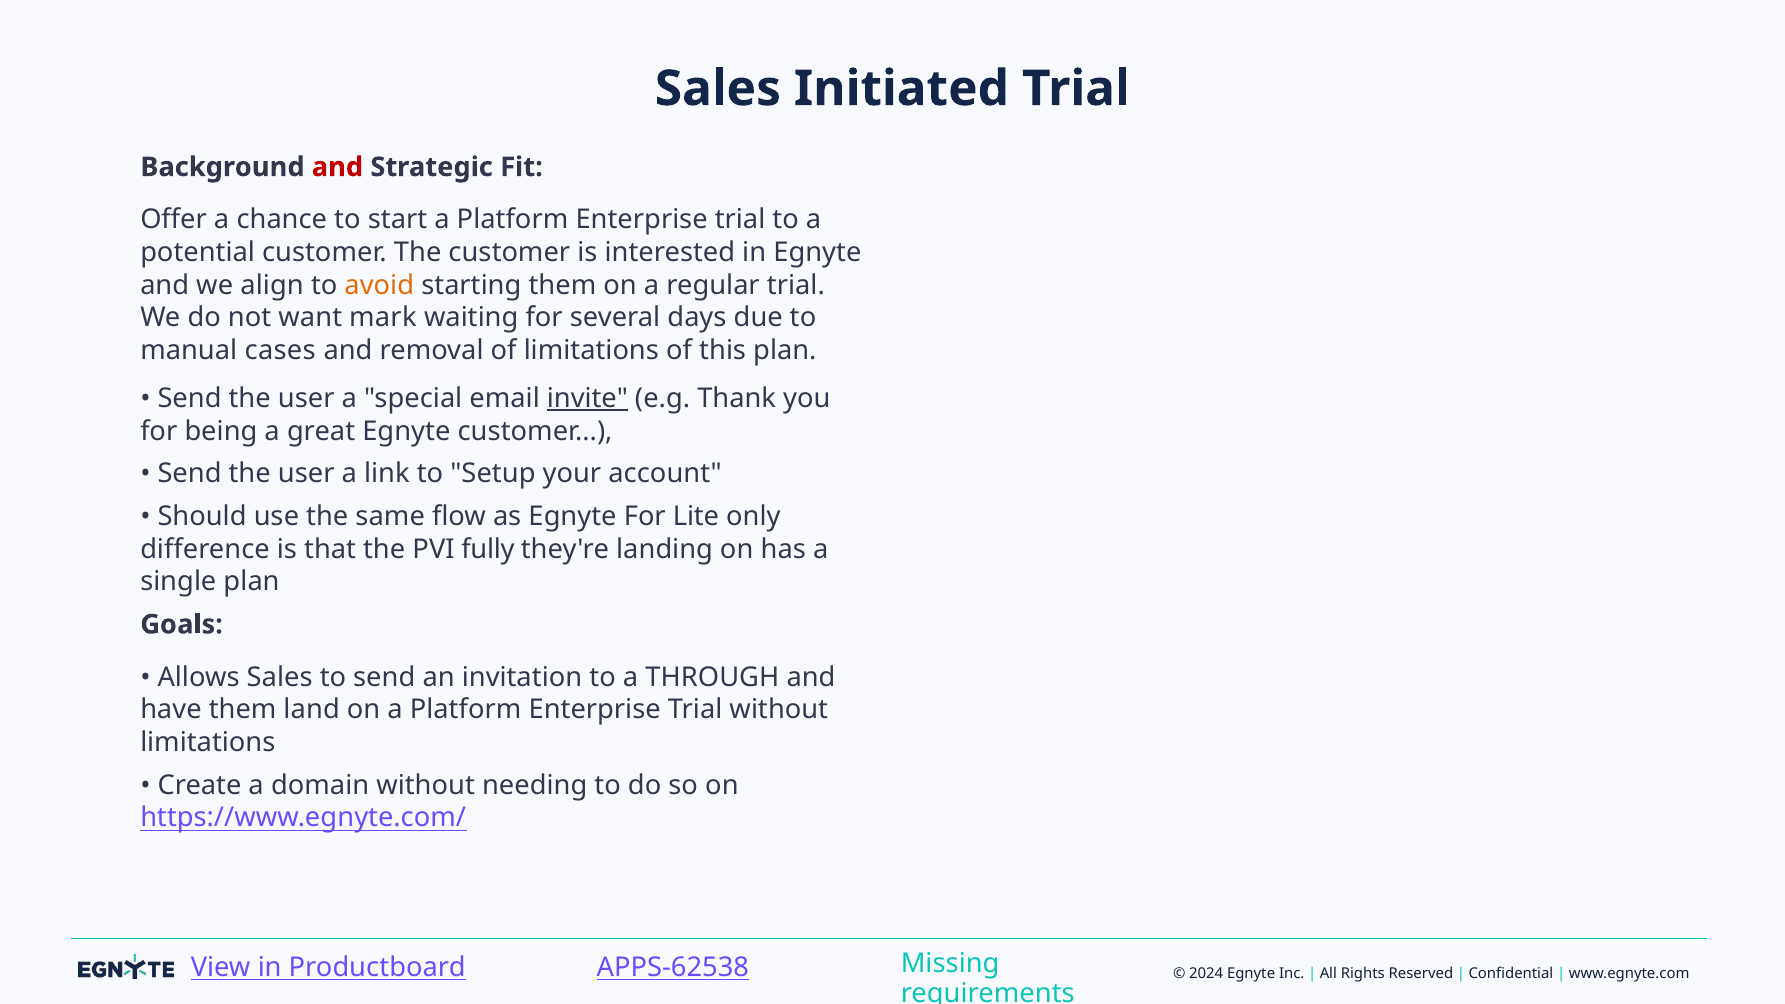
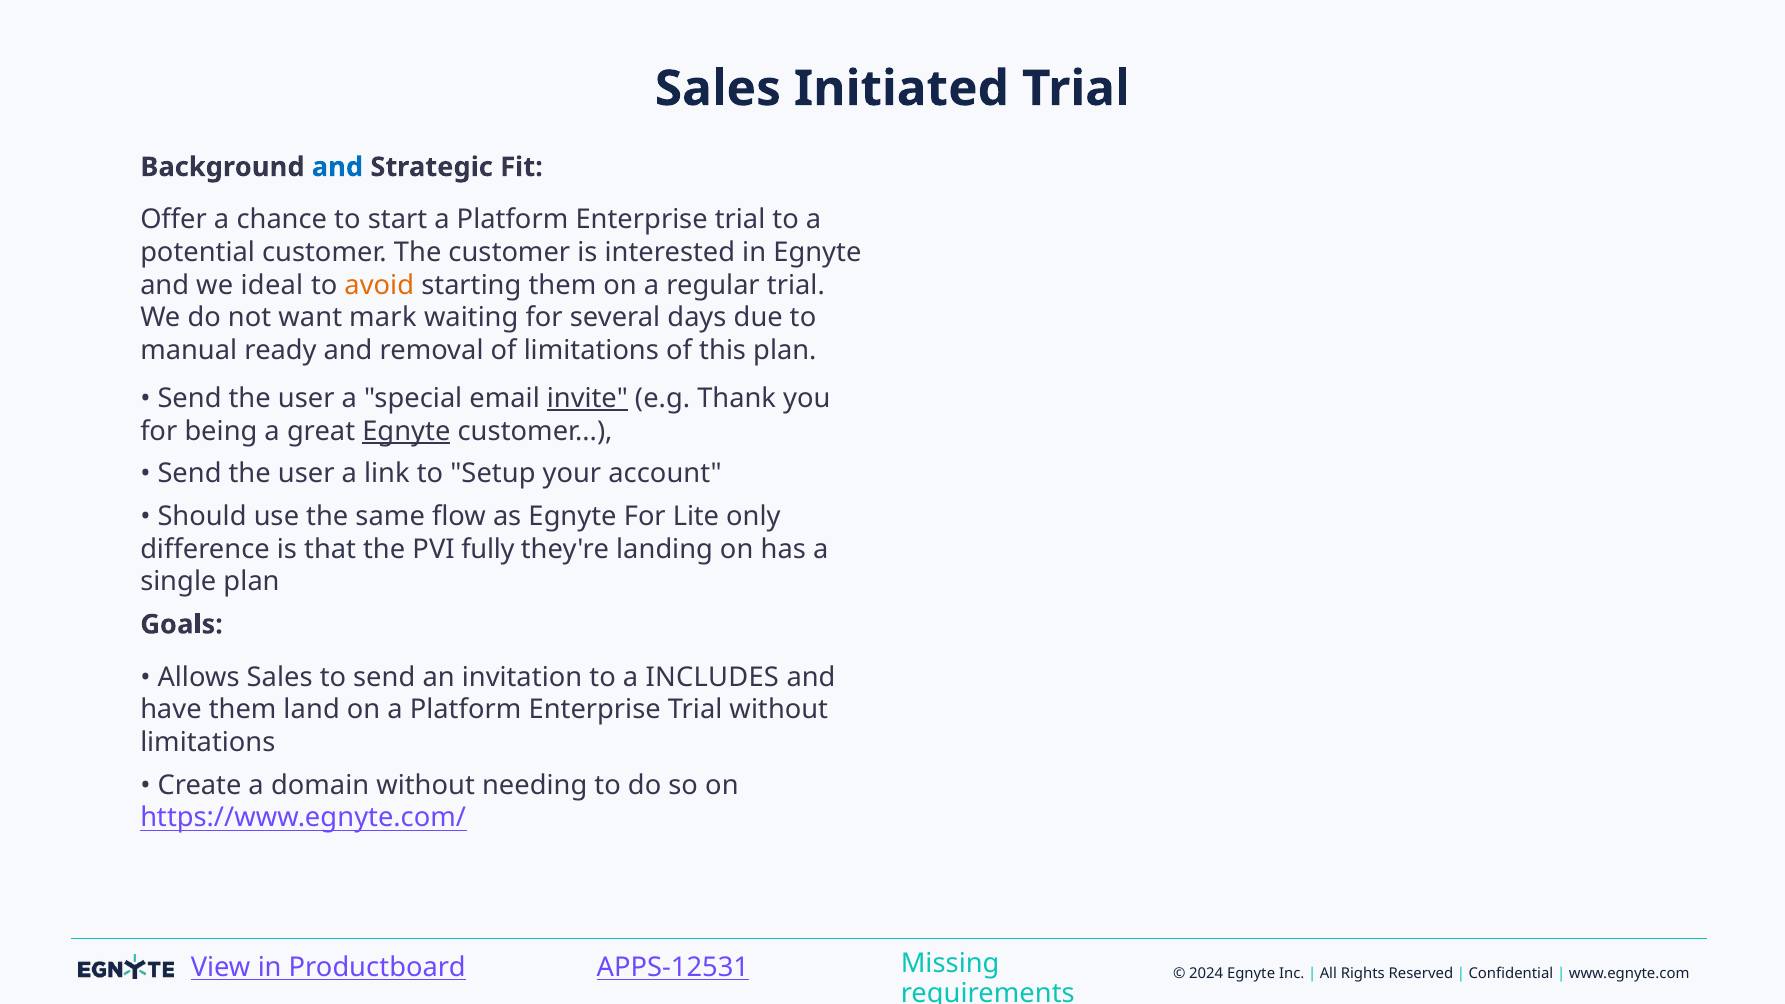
and colour: red -> blue (337, 167)
align: align -> ideal (272, 285)
cases: cases -> ready (280, 351)
Egnyte underline: none -> present (406, 431)
THROUGH: THROUGH -> INCLUDES (712, 677)
APPS-62538: APPS-62538 -> APPS-12531 (673, 967)
